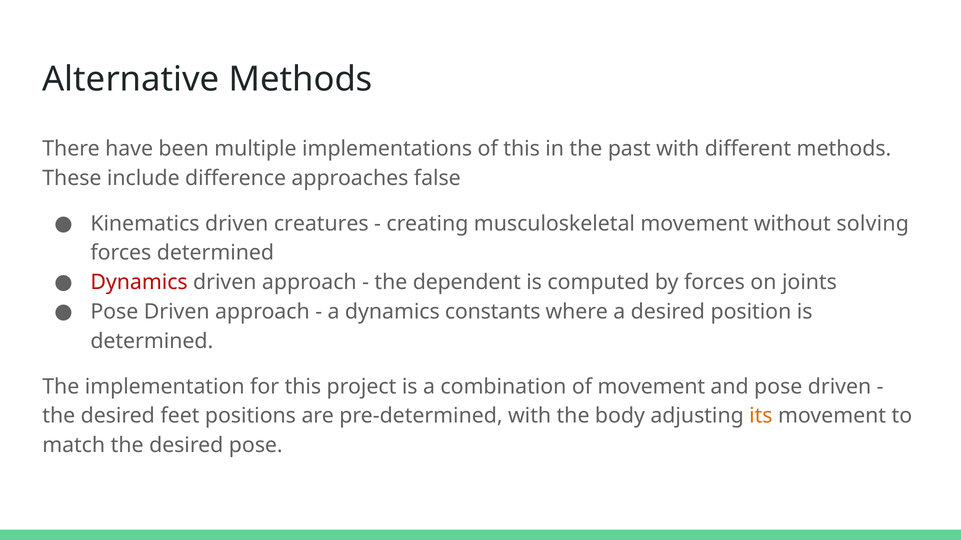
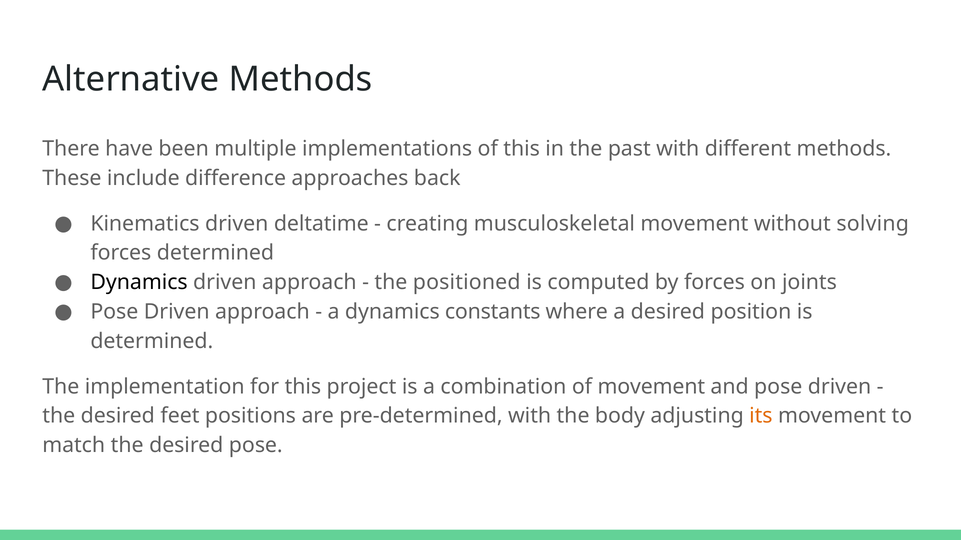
false: false -> back (437, 178)
creatures: creatures -> deltatime (321, 224)
Dynamics colour: red -> black (139, 283)
dependent: dependent -> positioned (467, 283)
